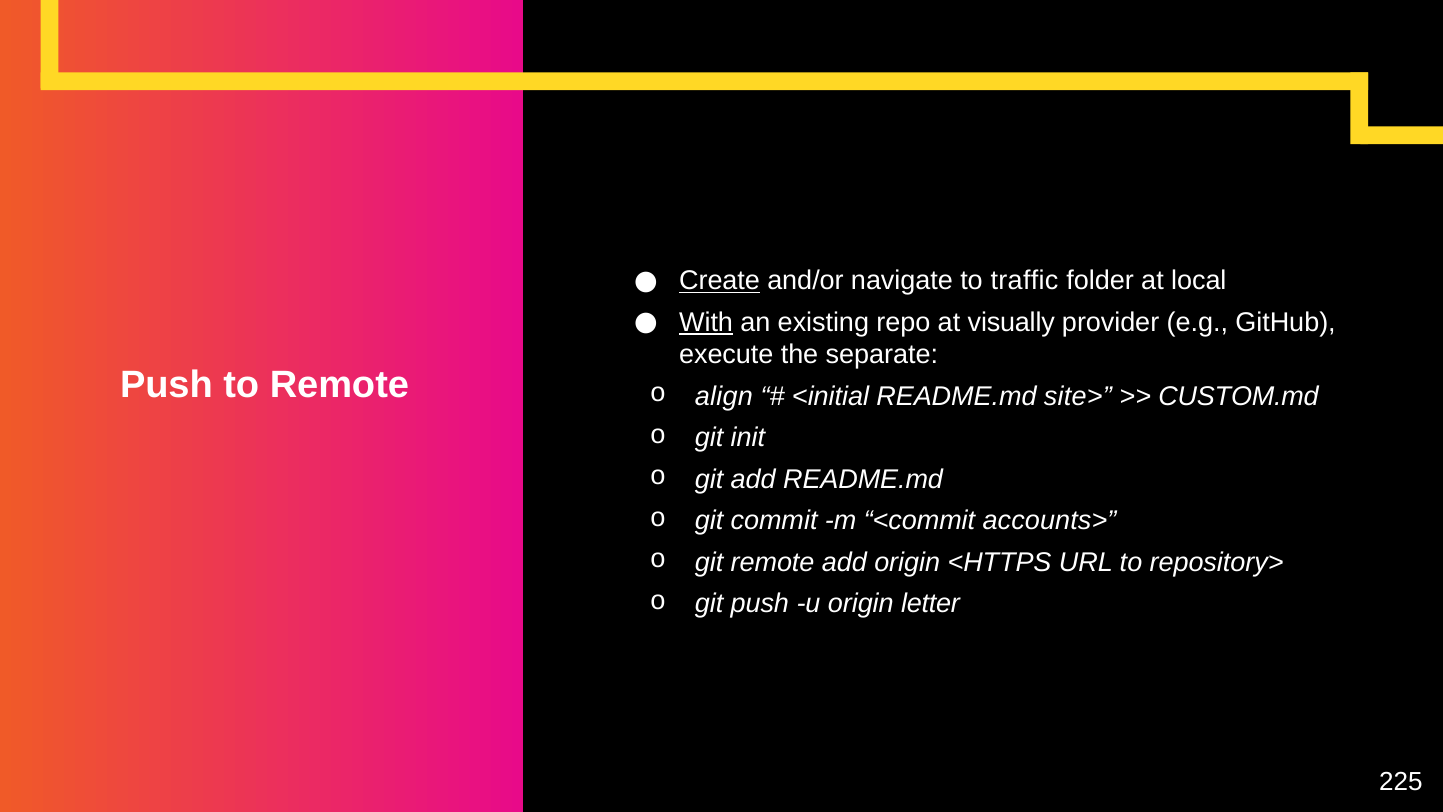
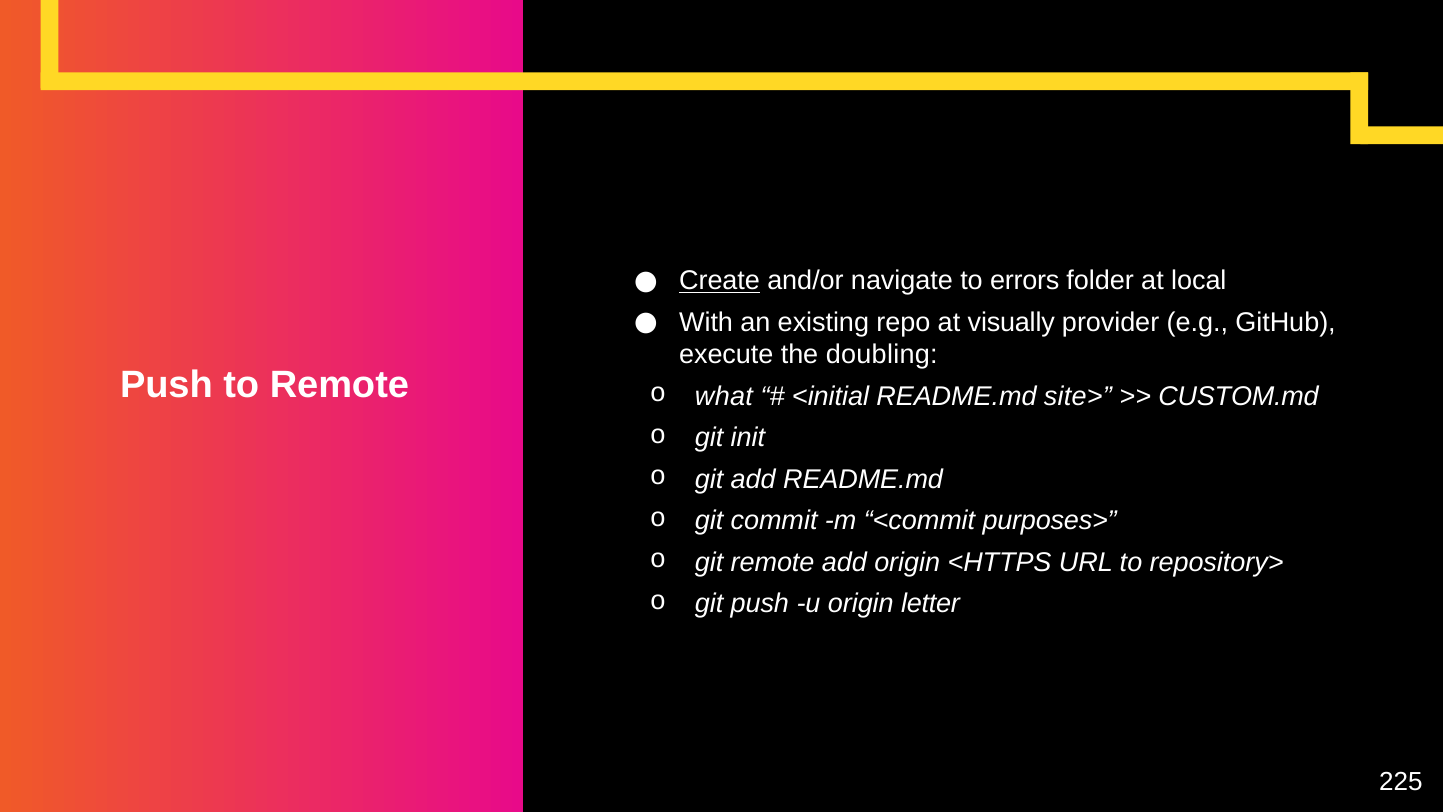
traffic: traffic -> errors (1025, 281)
With underline: present -> none (706, 322)
separate: separate -> doubling (882, 355)
align: align -> what (724, 396)
accounts>: accounts> -> purposes> (1050, 521)
